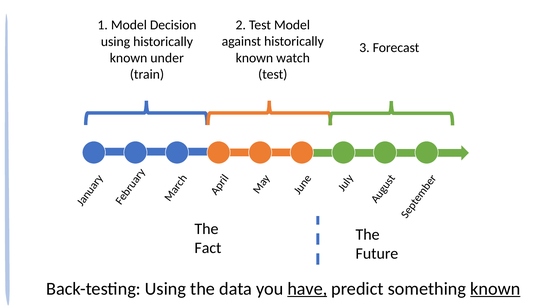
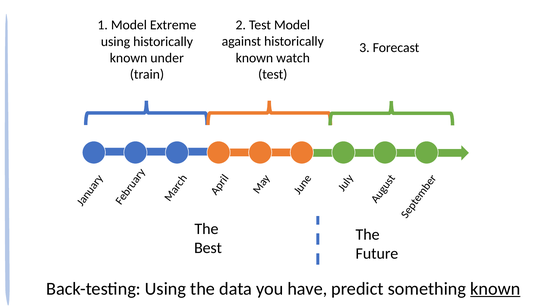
Decision: Decision -> Extreme (173, 25)
Fact: Fact -> Best (208, 248)
have underline: present -> none (307, 288)
